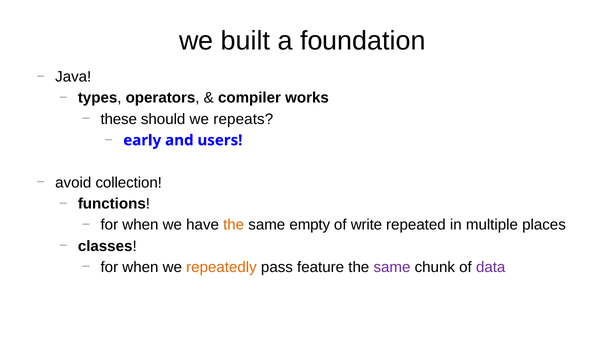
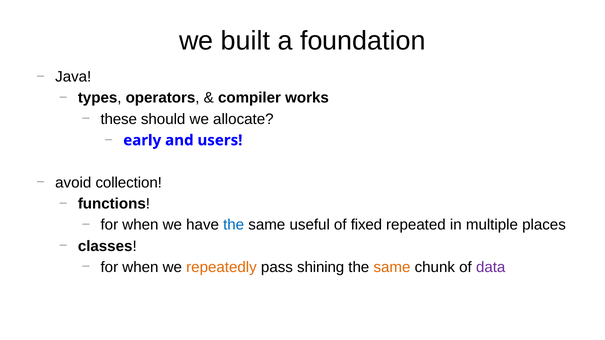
repeats: repeats -> allocate (243, 119)
the colour: orange -> blue (234, 225)
empty: empty -> useful (310, 225)
write: write -> fixed (366, 225)
feature: feature -> shining (321, 267)
same colour: purple -> orange (392, 267)
